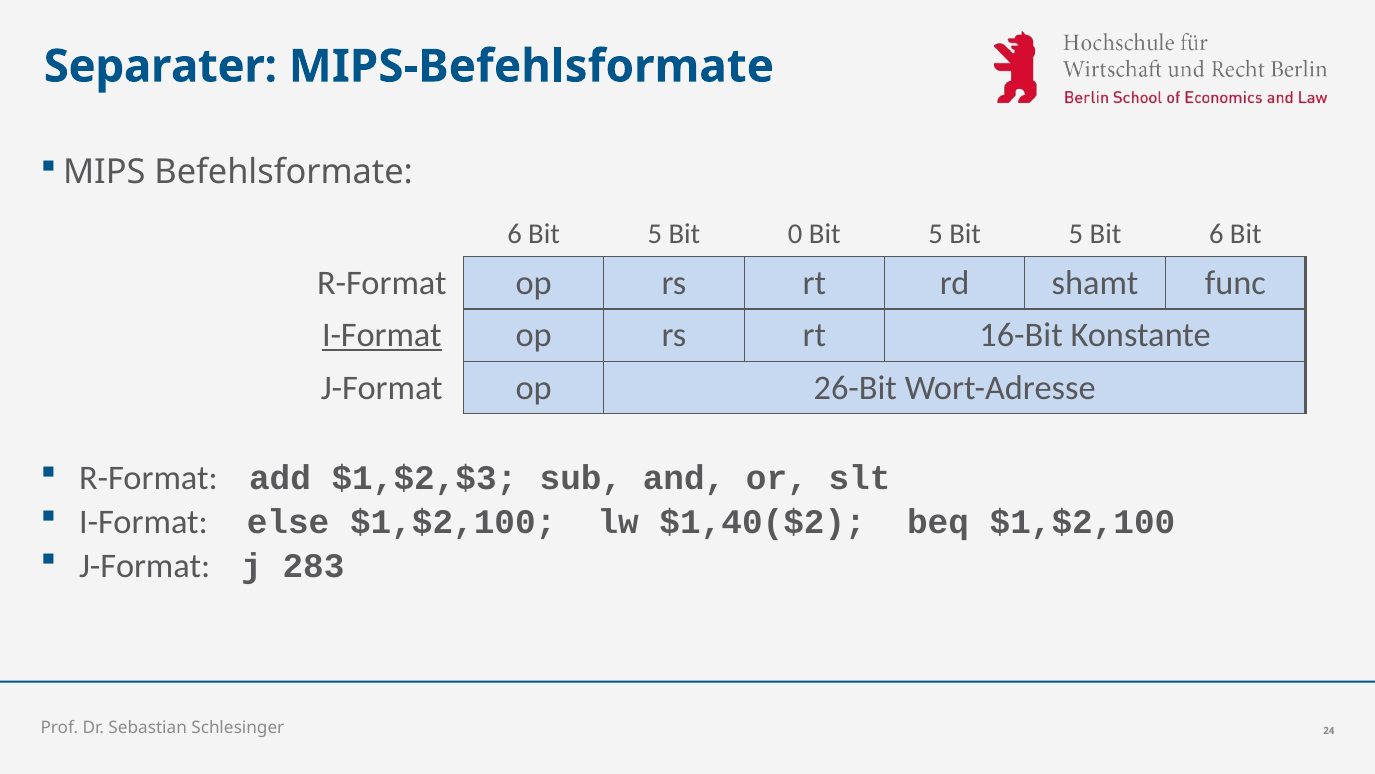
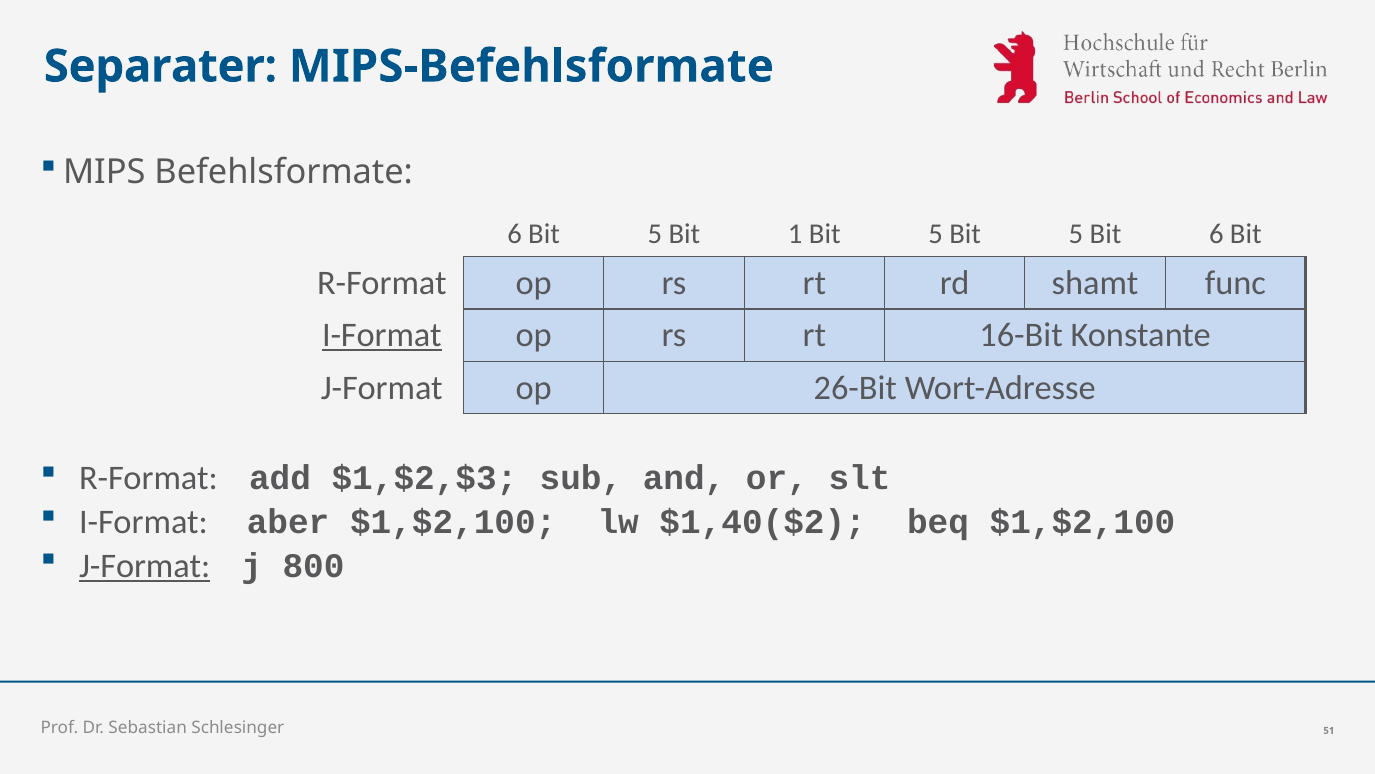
0: 0 -> 1 (795, 234)
else: else -> aber (288, 522)
J-Format underline: none -> present (145, 566)
283: 283 -> 800 (314, 566)
24: 24 -> 51 (1329, 730)
